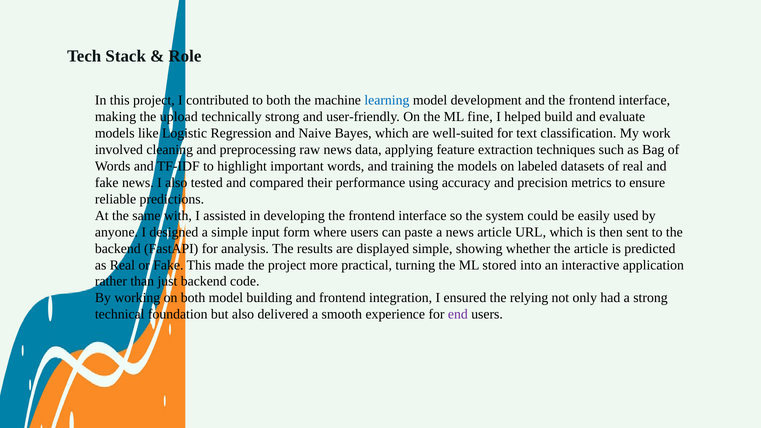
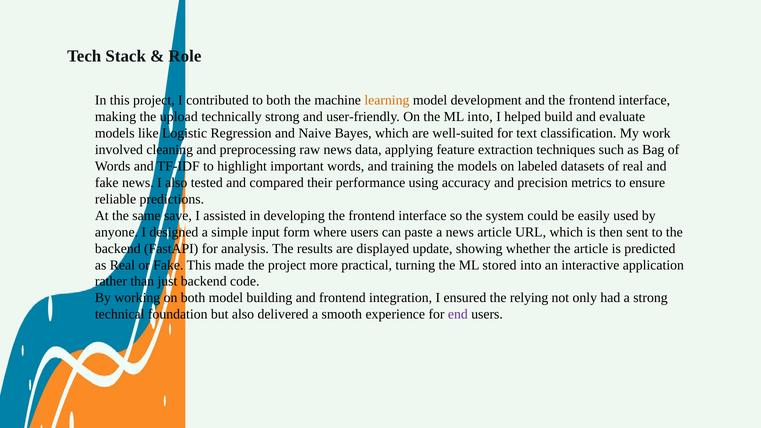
learning colour: blue -> orange (387, 100)
ML fine: fine -> into (480, 117)
with: with -> save (178, 216)
displayed simple: simple -> update (433, 249)
